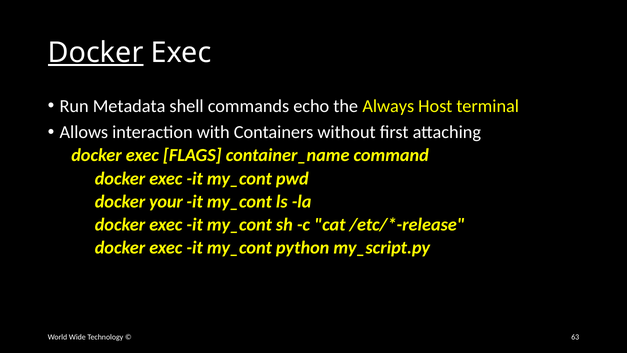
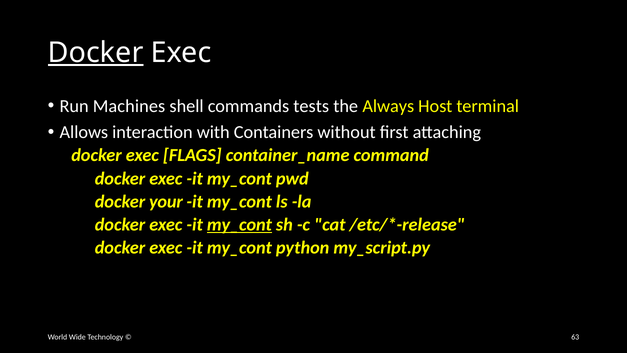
Metadata: Metadata -> Machines (129, 106)
echo: echo -> tests (311, 106)
my_cont underline: none -> present (239, 224)
